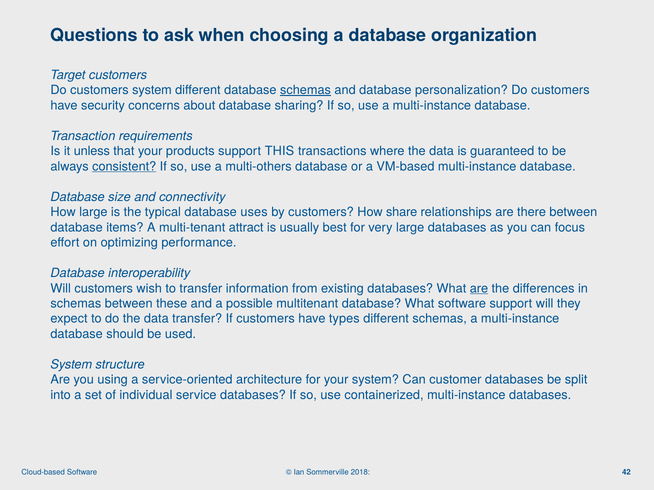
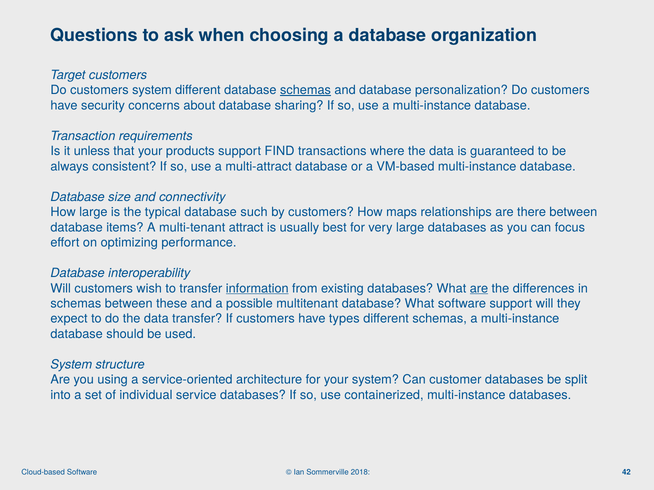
THIS: THIS -> FIND (280, 151)
consistent underline: present -> none (124, 166)
multi-others: multi-others -> multi-attract (259, 166)
uses: uses -> such (254, 212)
share: share -> maps (402, 212)
information underline: none -> present (257, 289)
